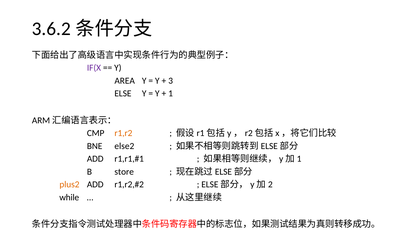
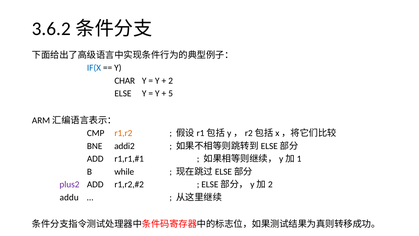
IF(X colour: purple -> blue (94, 68)
AREA: AREA -> CHAR (125, 81)
3: 3 -> 2 (171, 81)
1: 1 -> 5 (171, 94)
else2: else2 -> addi2 (124, 146)
store: store -> while (124, 171)
plus2 colour: orange -> purple (69, 184)
while: while -> addu (69, 197)
